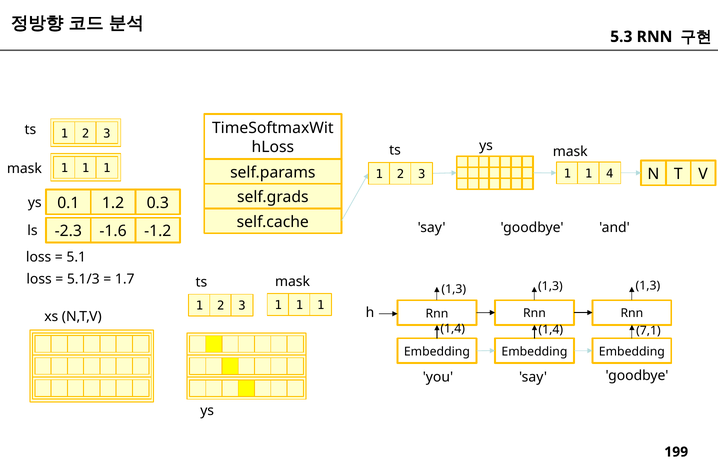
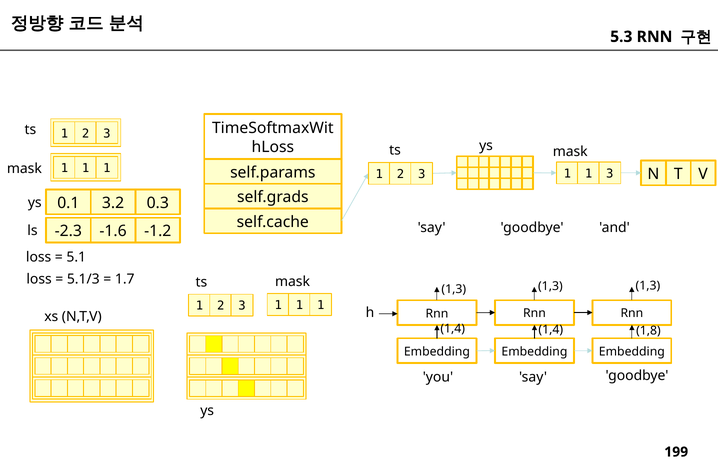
1 4: 4 -> 3 (610, 174)
1.2: 1.2 -> 3.2 (113, 203)
7,1: 7,1 -> 1,8 (648, 331)
